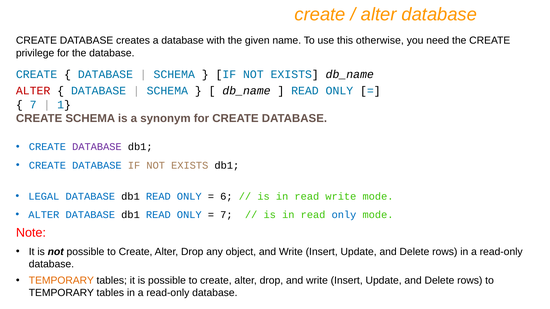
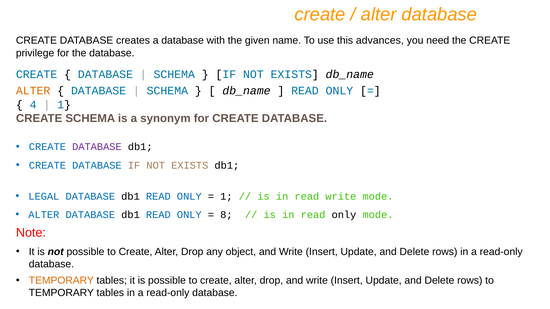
otherwise: otherwise -> advances (380, 41)
ALTER colour: red -> orange (33, 91)
7: 7 -> 4 (33, 105)
6: 6 -> 1 (226, 197)
7: 7 -> 8 (226, 215)
only colour: blue -> black (344, 215)
